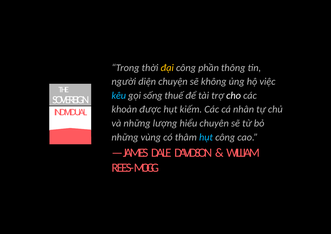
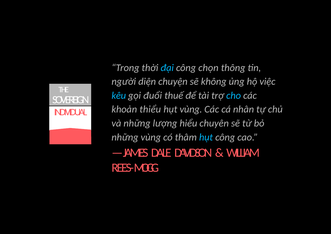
đại colour: yellow -> light blue (167, 68)
phần: phần -> chọn (208, 68)
sống: sống -> đuổi (153, 95)
cho colour: white -> light blue (234, 95)
được: được -> thiểu (150, 109)
hụt kiếm: kiếm -> vùng (191, 109)
